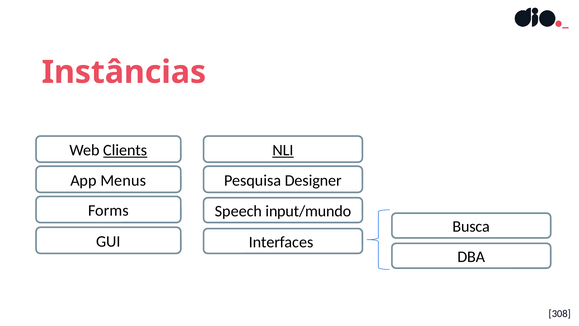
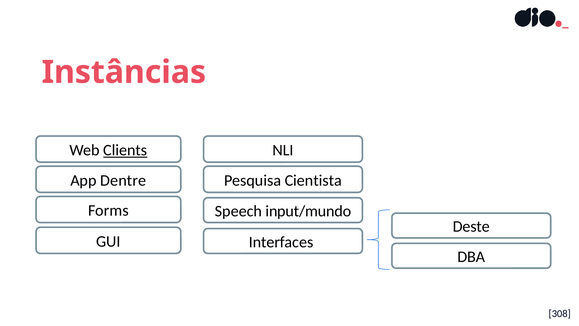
NLI underline: present -> none (283, 150)
Menus: Menus -> Dentre (123, 180)
Designer: Designer -> Cientista (313, 180)
Busca: Busca -> Deste (471, 226)
